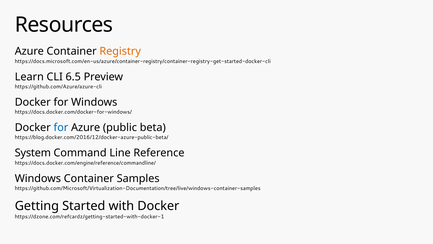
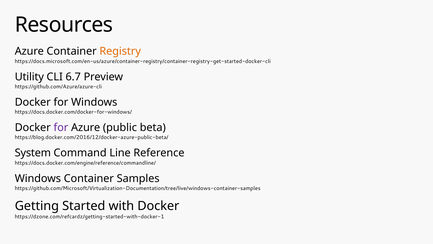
Learn: Learn -> Utility (29, 77)
6.5: 6.5 -> 6.7 (73, 77)
for colour: blue -> purple (61, 127)
